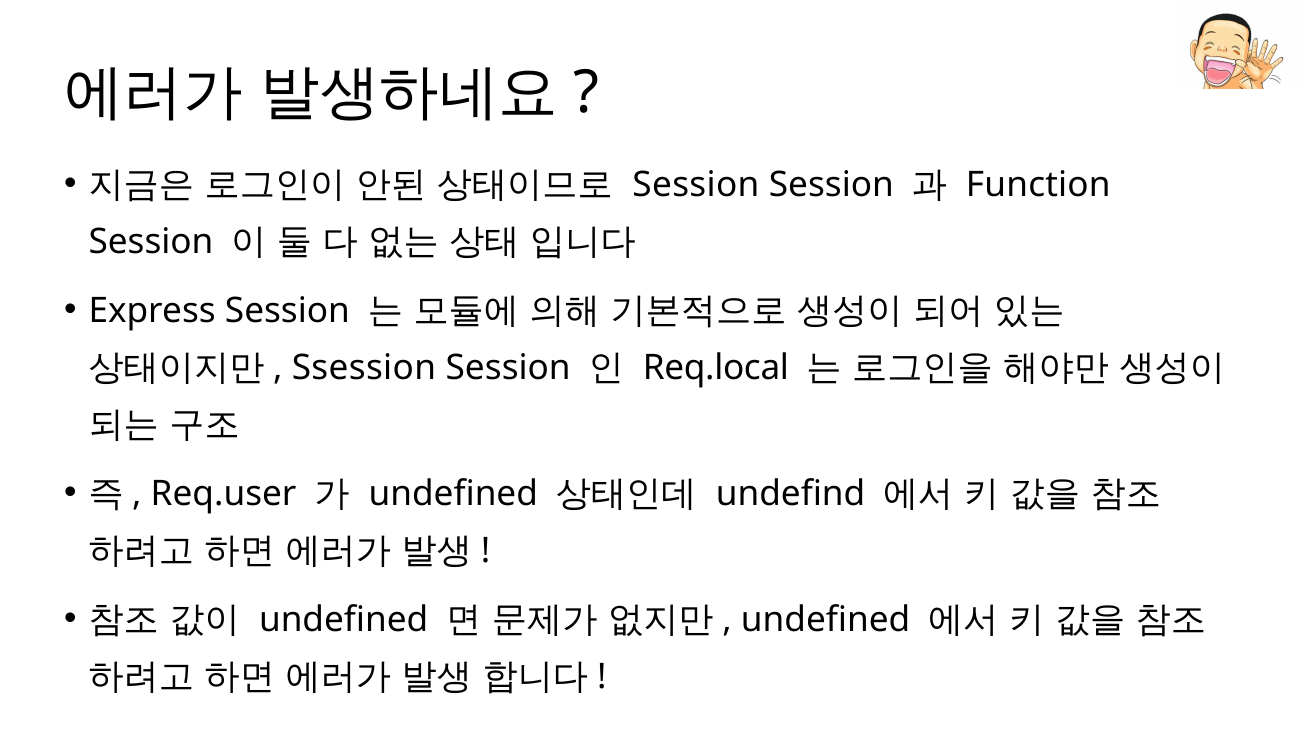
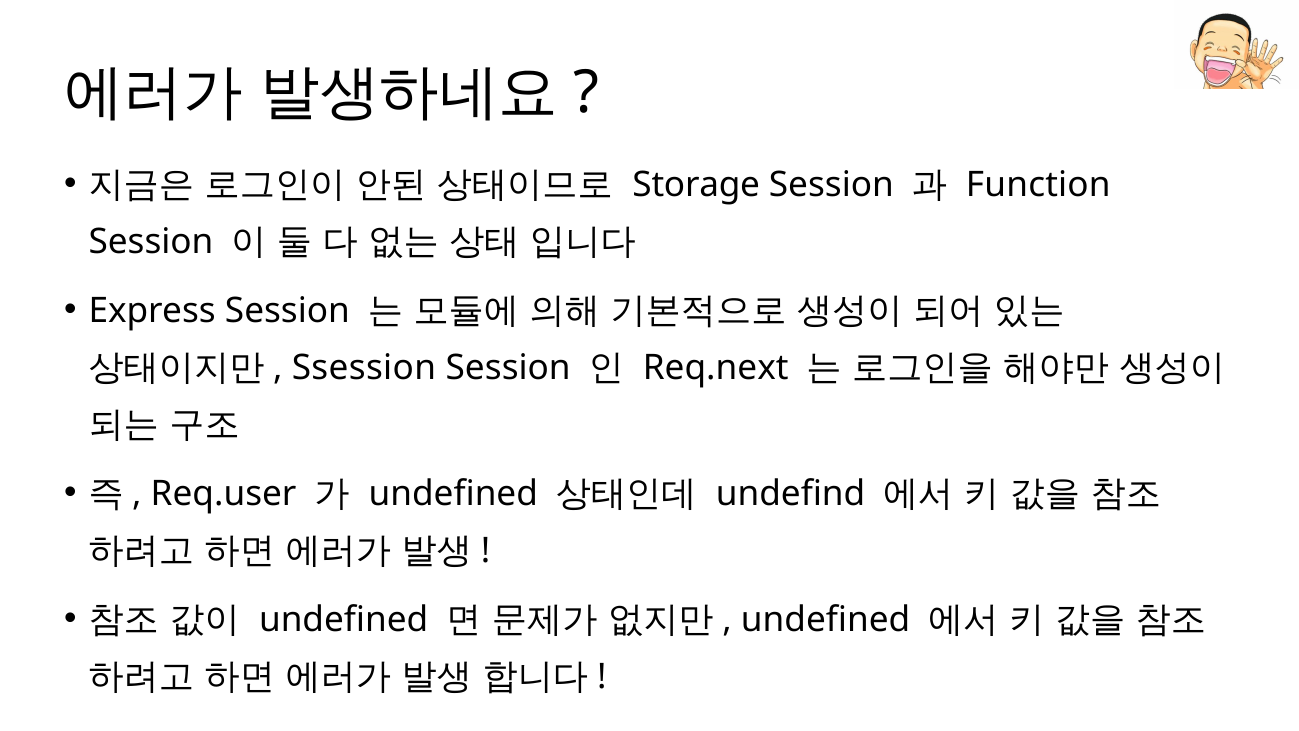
Session: Session -> Storage (696, 185)
Req.local: Req.local -> Req.next (716, 368)
